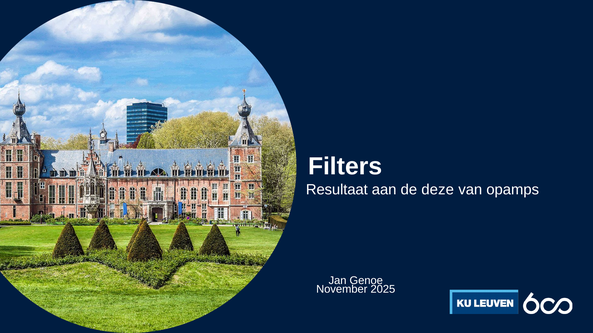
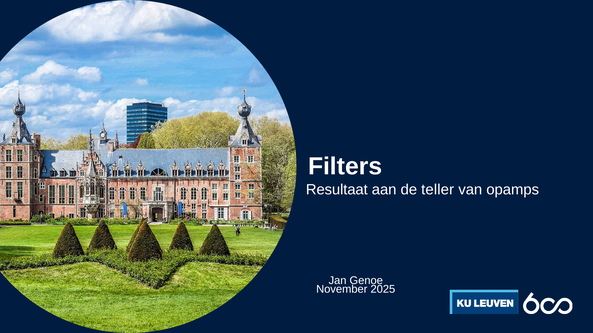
deze: deze -> teller (438, 190)
